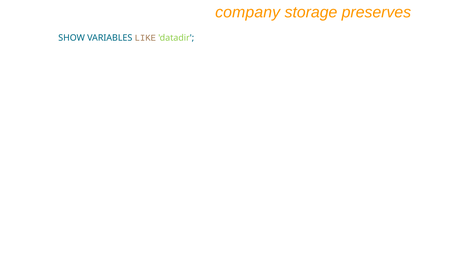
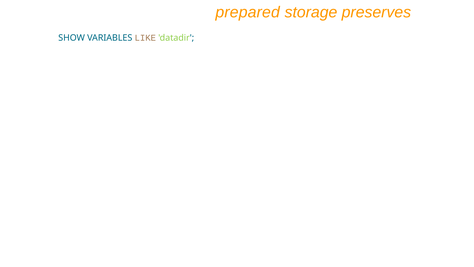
company: company -> prepared (248, 12)
